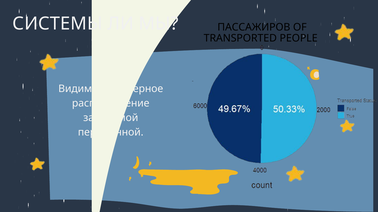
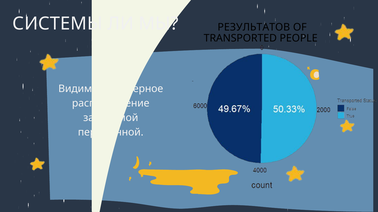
ПАССАЖИРОВ: ПАССАЖИРОВ -> РЕЗУЛЬТАТОВ (254, 27)
